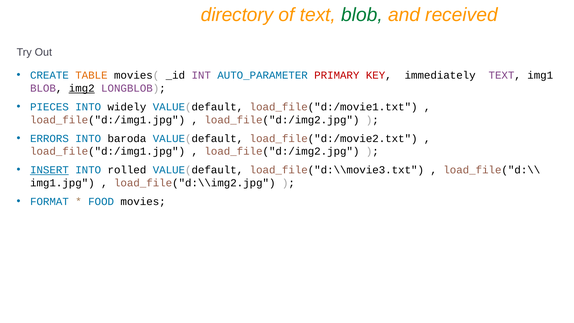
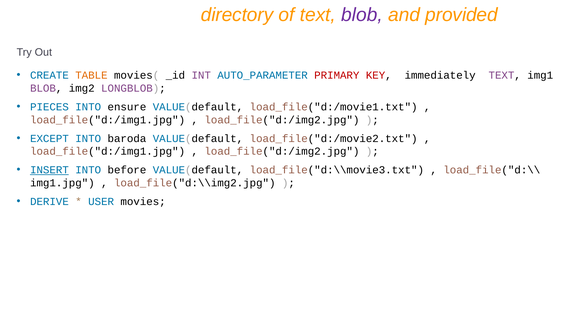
blob colour: green -> purple (362, 15)
received: received -> provided (462, 15)
img2 underline: present -> none (82, 88)
widely: widely -> ensure (127, 107)
ERRORS: ERRORS -> EXCEPT (49, 138)
rolled: rolled -> before (127, 170)
FORMAT: FORMAT -> DERIVE (49, 202)
FOOD: FOOD -> USER (101, 202)
